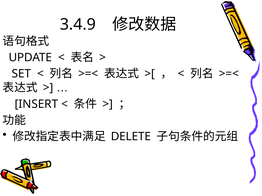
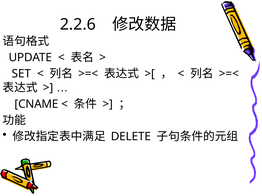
3.4.9: 3.4.9 -> 2.2.6 (78, 25)
INSERT: INSERT -> CNAME (36, 104)
